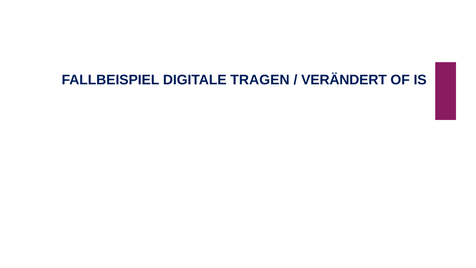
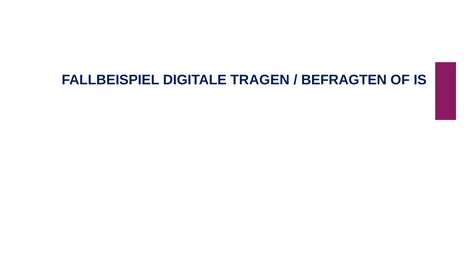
VERÄNDERT: VERÄNDERT -> BEFRAGTEN (344, 80)
